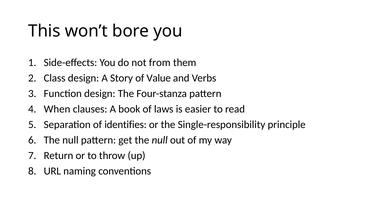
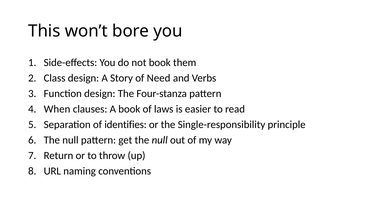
not from: from -> book (160, 62)
Value: Value -> Need (159, 78)
